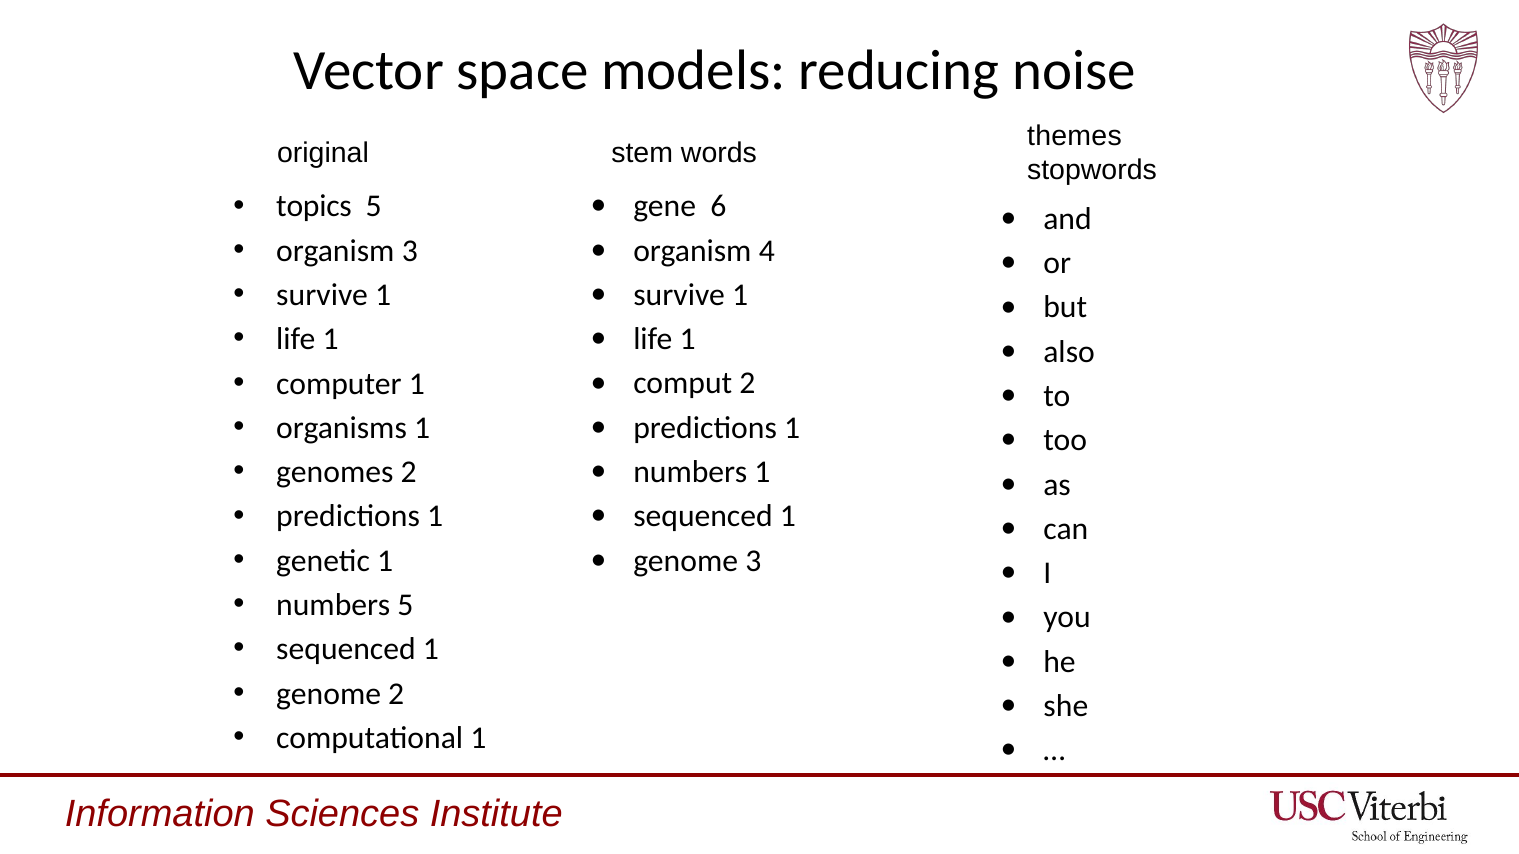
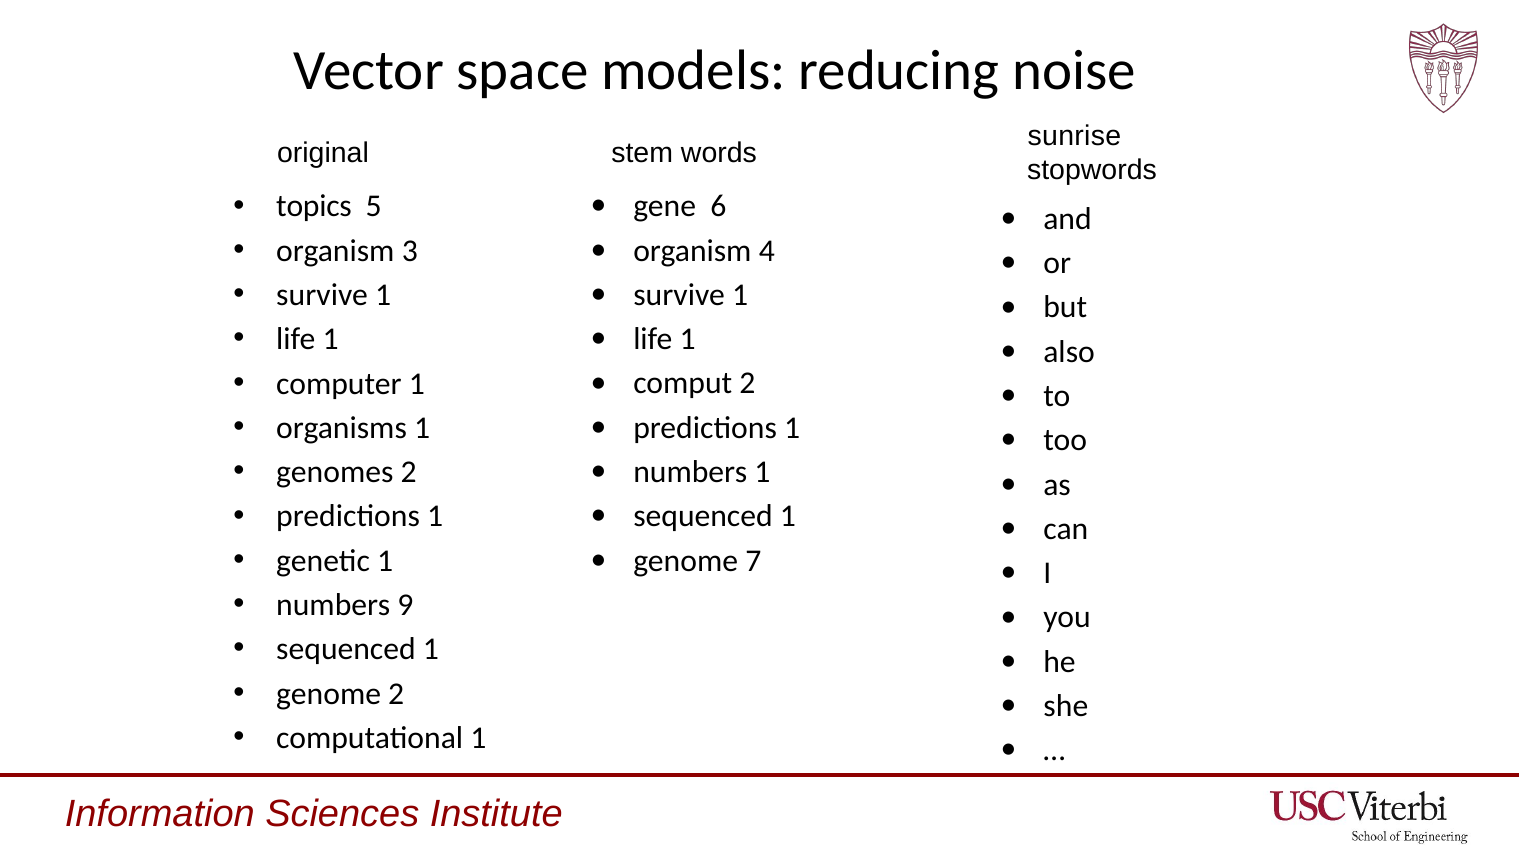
themes: themes -> sunrise (1074, 136)
genome 3: 3 -> 7 (753, 561)
numbers 5: 5 -> 9 (405, 605)
